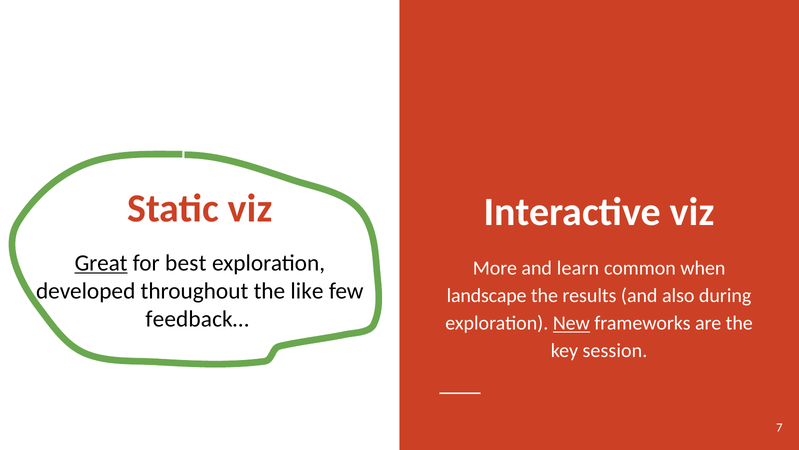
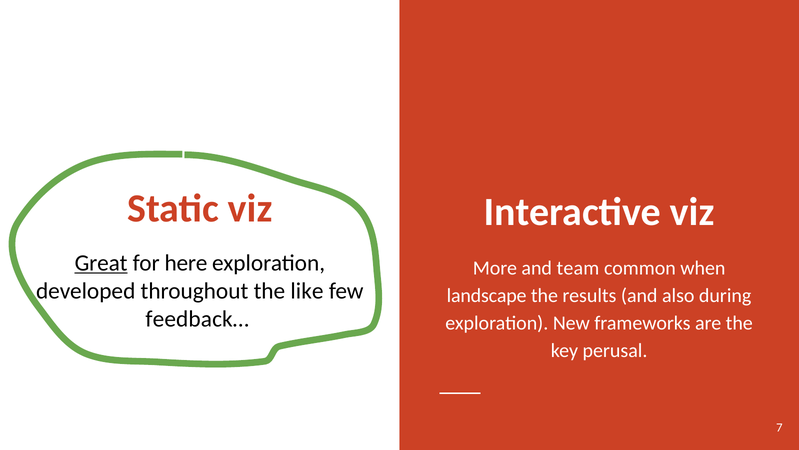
best: best -> here (186, 263)
learn: learn -> team (578, 268)
New underline: present -> none (571, 323)
session: session -> perusal (615, 350)
